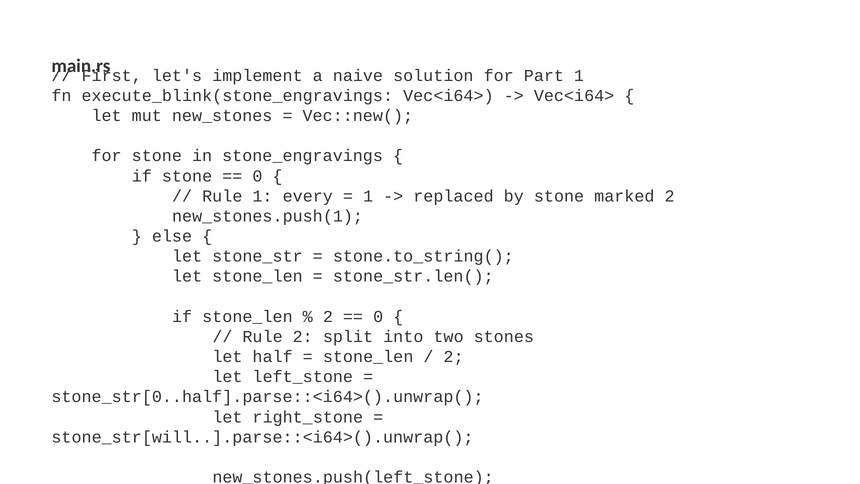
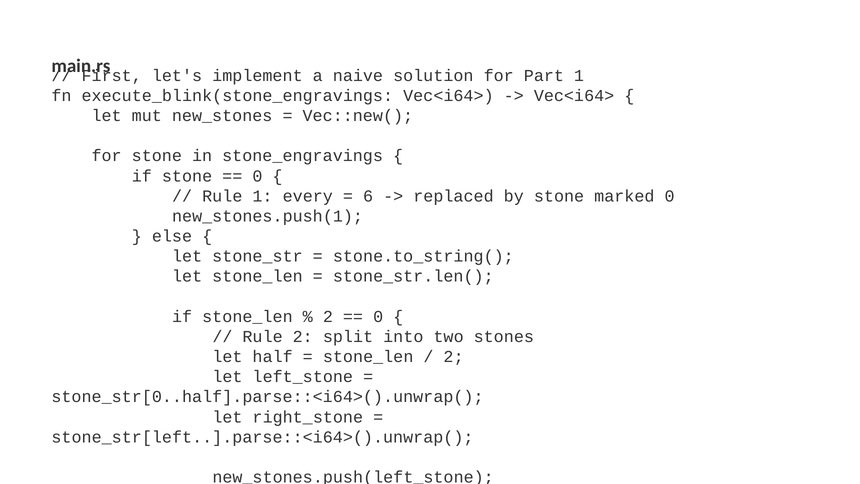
1: 1 -> 6 (368, 196)
marked 2: 2 -> 0 (670, 196)
stone_str[will..].parse::<i64>().unwrap(: stone_str[will..].parse::<i64>().unwrap( -> stone_str[left..].parse::<i64>().unwrap( (262, 437)
